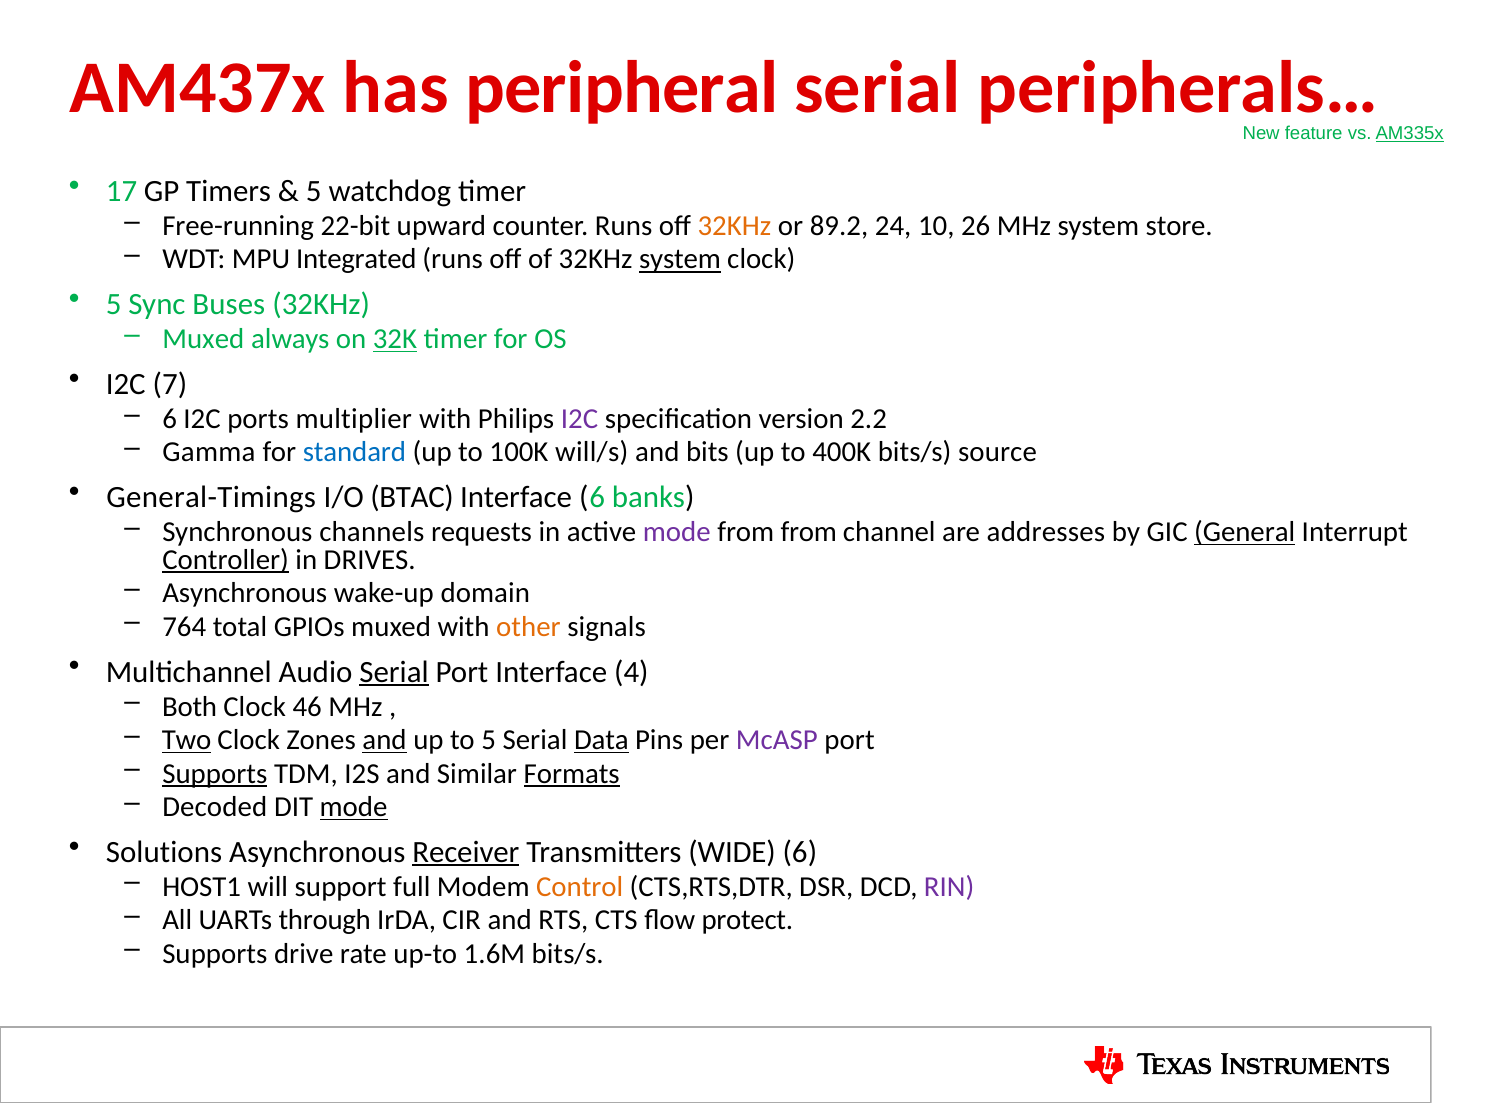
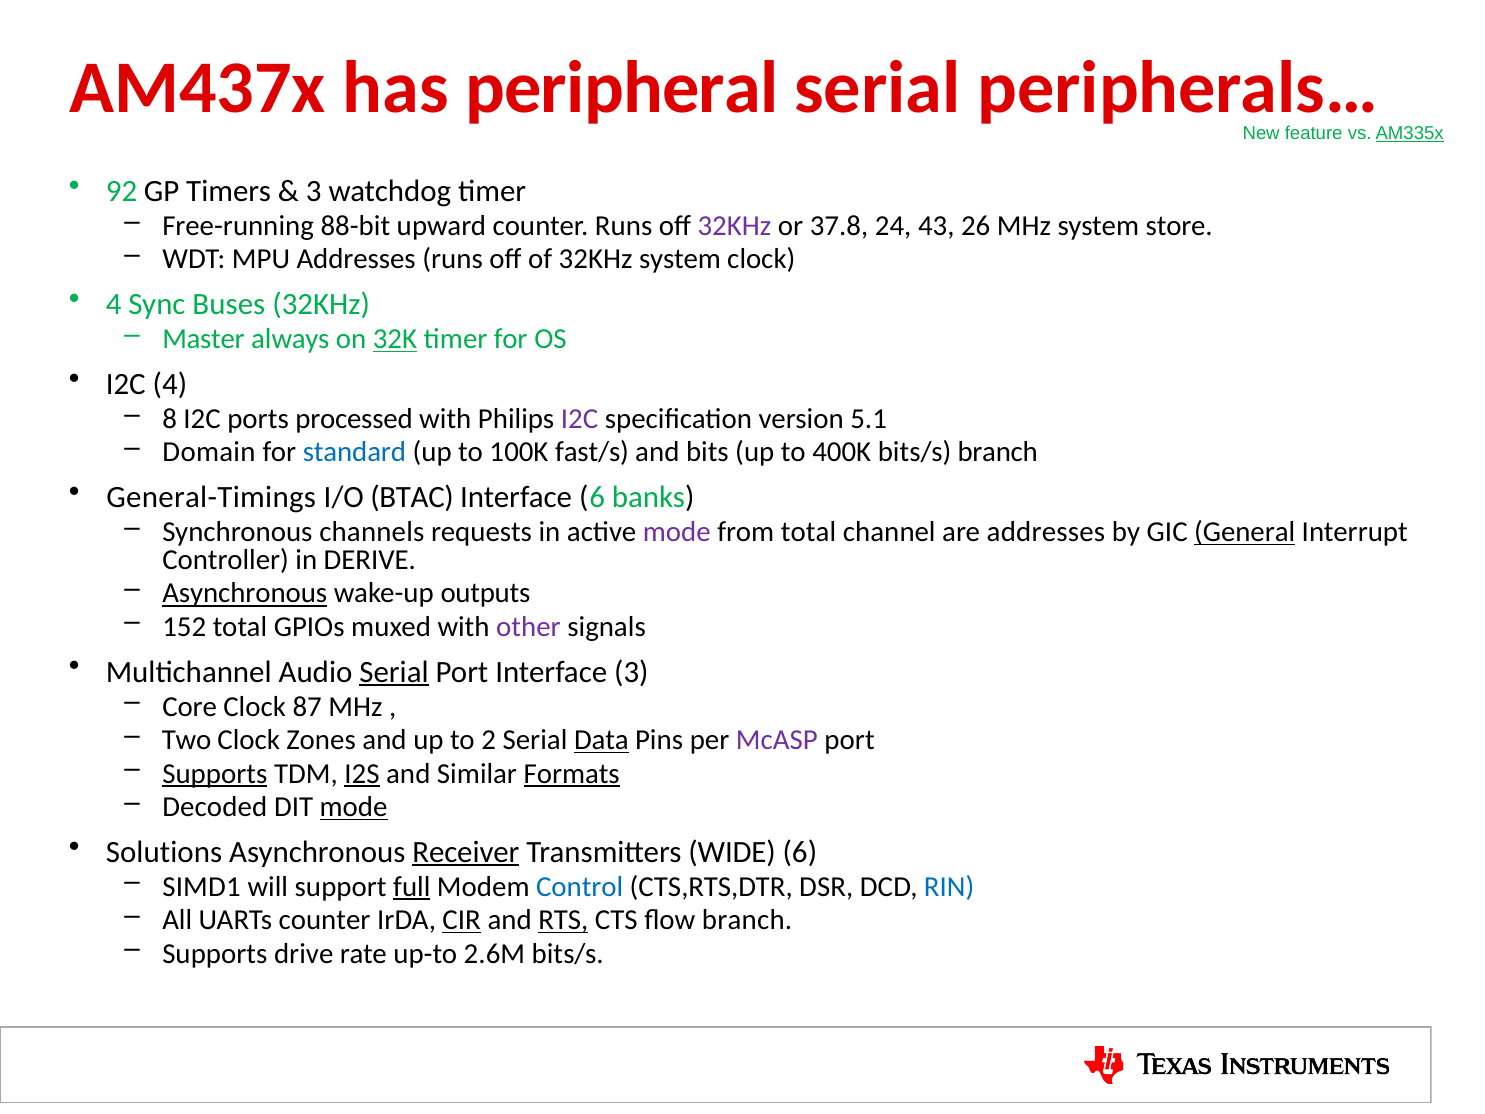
17: 17 -> 92 (122, 191)
5: 5 -> 3 (314, 191)
22-bit: 22-bit -> 88-bit (355, 226)
32KHz colour: orange -> purple (734, 226)
89.2: 89.2 -> 37.8 (839, 226)
10: 10 -> 43 (936, 226)
MPU Integrated: Integrated -> Addresses (356, 259)
system underline: present -> none (680, 259)
5: 5 -> 4 (114, 304)
Muxed: Muxed -> Master (203, 339)
I2C 7: 7 -> 4 (170, 384)
6: 6 -> 8 (170, 419)
multiplier: multiplier -> processed (354, 419)
2.2: 2.2 -> 5.1 (869, 419)
Gamma: Gamma -> Domain (209, 452)
will/s: will/s -> fast/s (592, 452)
bits/s source: source -> branch (998, 452)
from from: from -> total (809, 532)
Controller underline: present -> none (226, 560)
DRIVES: DRIVES -> DERIVE (370, 560)
Asynchronous underline: none -> present (245, 593)
domain: domain -> outputs (485, 593)
764: 764 -> 152 (184, 627)
other colour: orange -> purple (528, 627)
Interface 4: 4 -> 3 (631, 672)
Both: Both -> Core (190, 706)
46: 46 -> 87 (307, 706)
Two underline: present -> none (187, 740)
and underline: present -> none (385, 740)
to 5: 5 -> 2 (489, 740)
I2S underline: none -> present (362, 773)
HOST1: HOST1 -> SIMD1 (202, 886)
full underline: none -> present (412, 886)
Control colour: orange -> blue (580, 886)
RIN colour: purple -> blue (949, 886)
UARTs through: through -> counter (325, 920)
CIR underline: none -> present (462, 920)
RTS underline: none -> present (563, 920)
flow protect: protect -> branch (747, 920)
1.6M: 1.6M -> 2.6M (494, 953)
